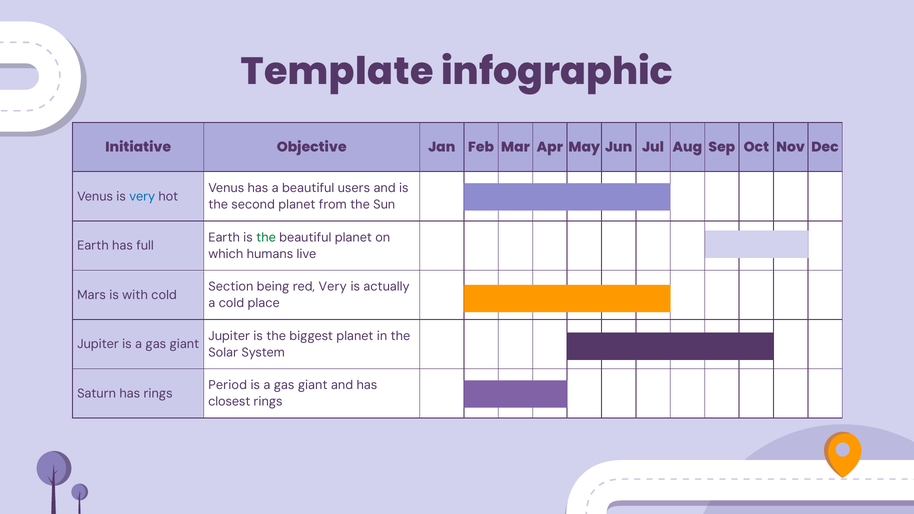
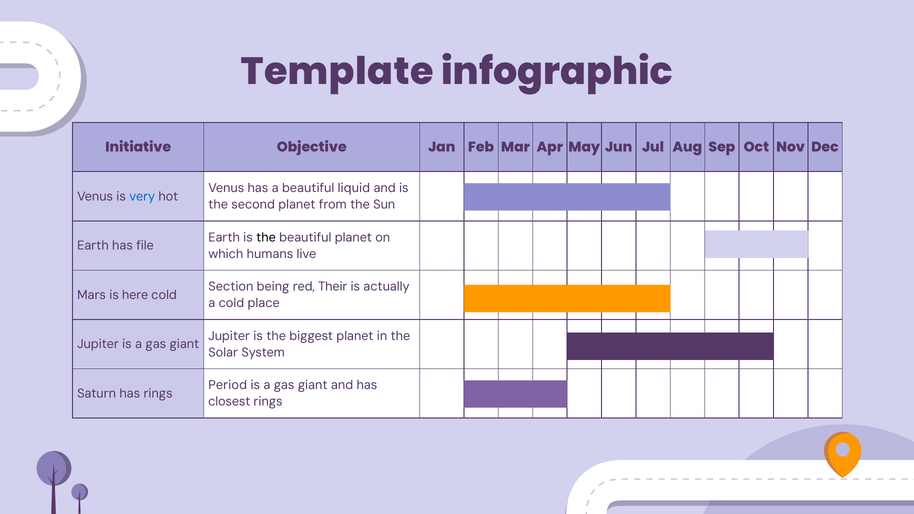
users: users -> liquid (354, 188)
the colour: green -> black (266, 237)
full: full -> file (145, 246)
red Very: Very -> Their (333, 287)
with: with -> here (135, 295)
